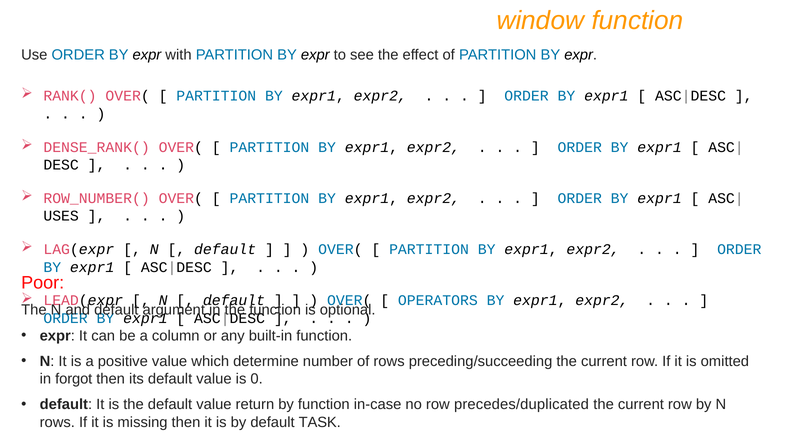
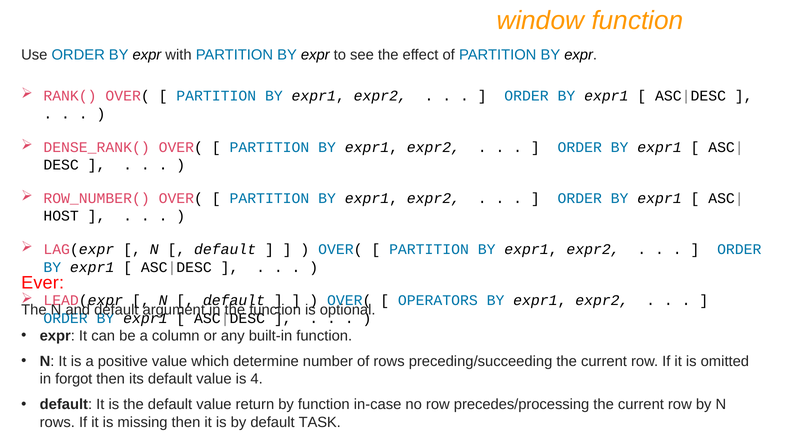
USES: USES -> HOST (61, 216)
Poor: Poor -> Ever (43, 283)
0: 0 -> 4 (257, 379)
precedes/duplicated: precedes/duplicated -> precedes/processing (522, 405)
